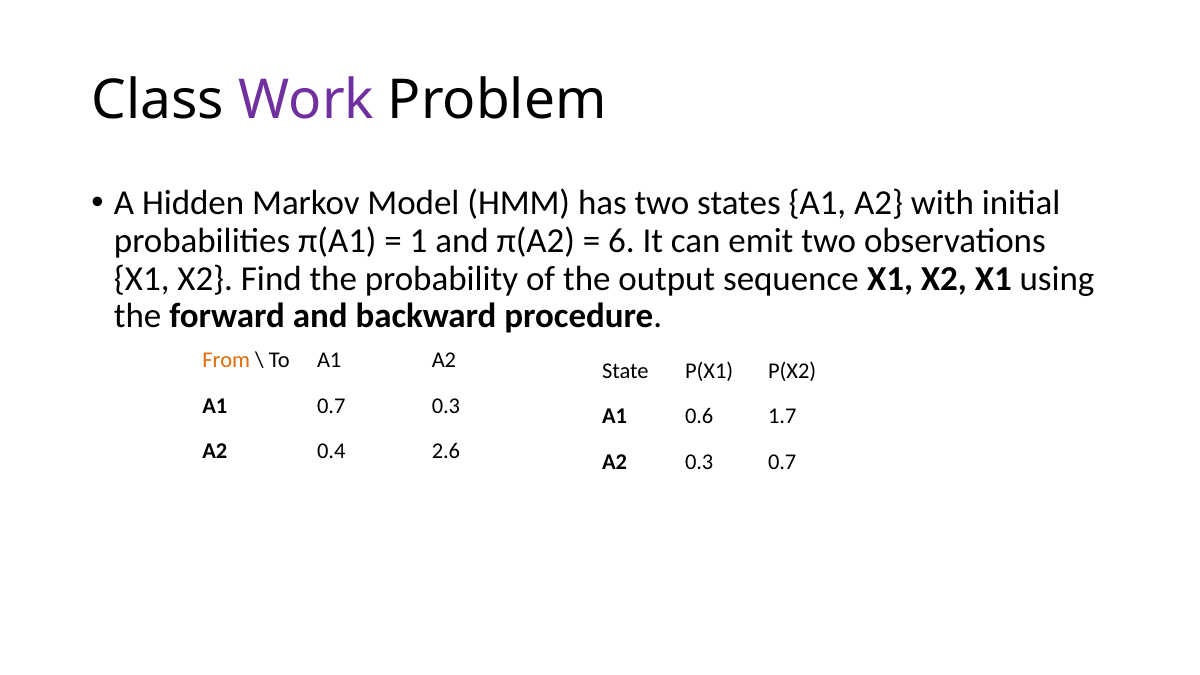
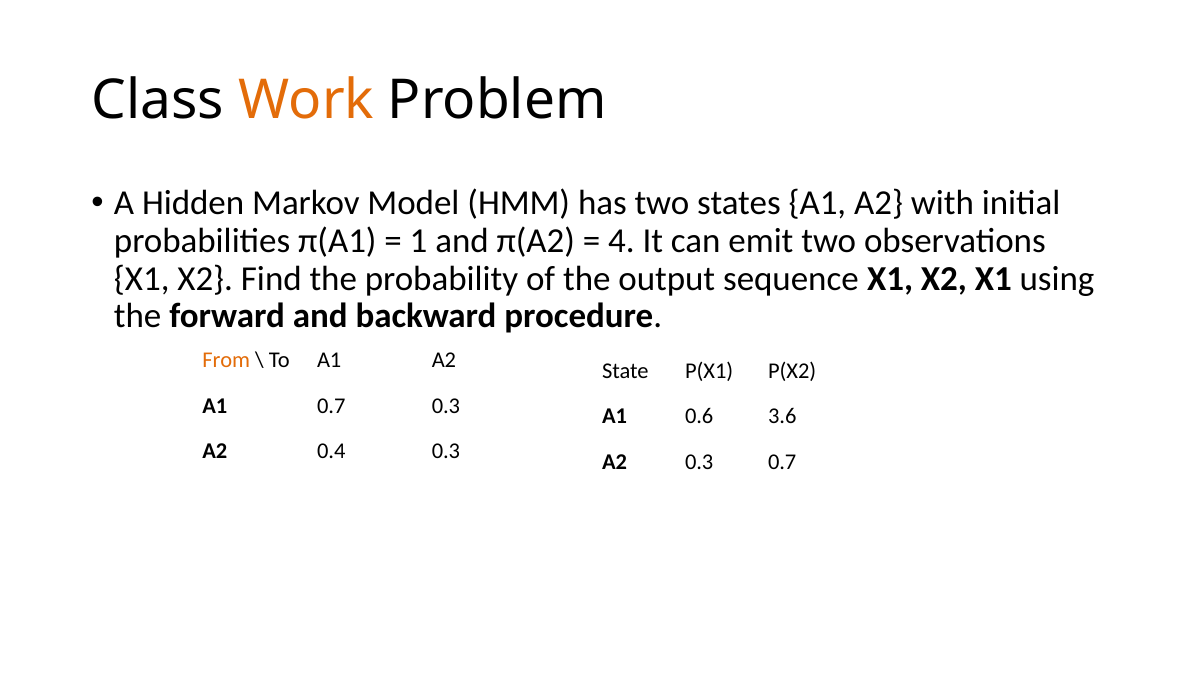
Work colour: purple -> orange (306, 101)
6: 6 -> 4 (621, 241)
1.7: 1.7 -> 3.6 (782, 417)
0.4 2.6: 2.6 -> 0.3 (446, 451)
